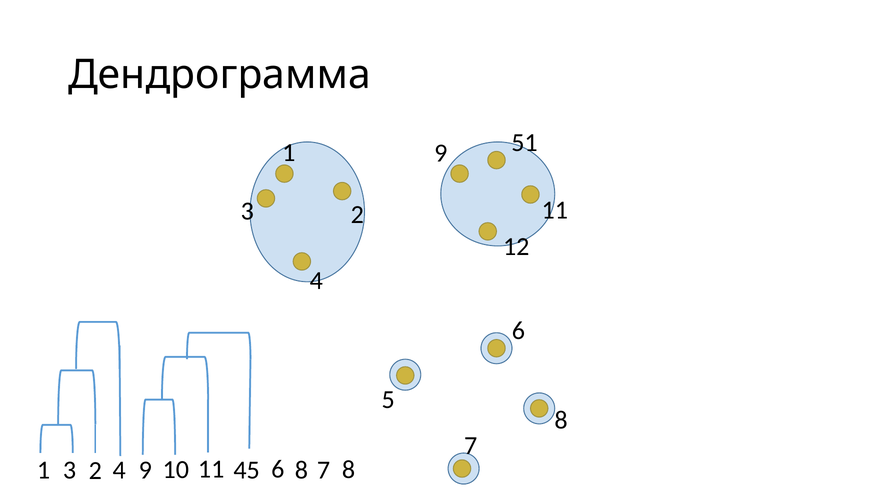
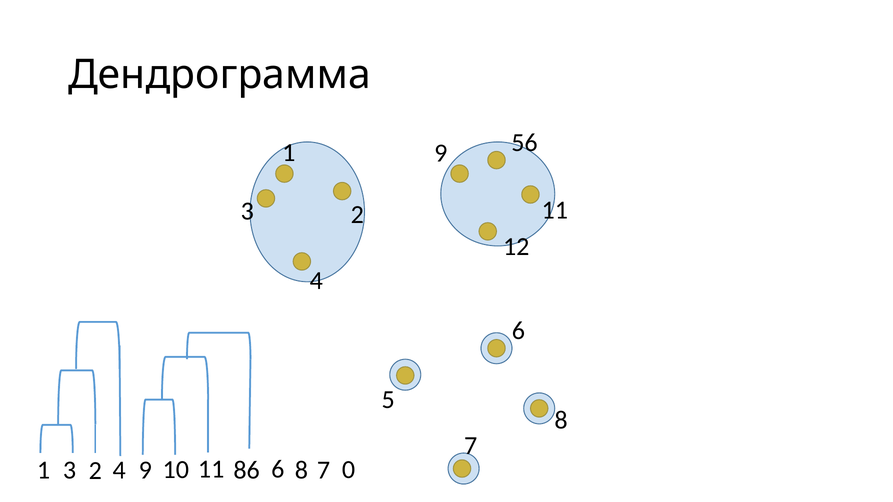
51: 51 -> 56 (524, 143)
45: 45 -> 86 (247, 470)
8 7 8: 8 -> 0 (349, 470)
